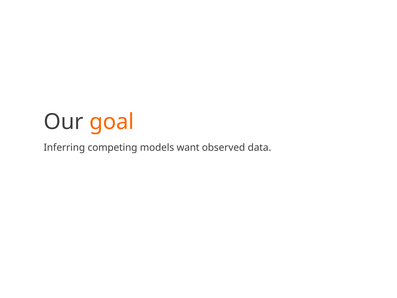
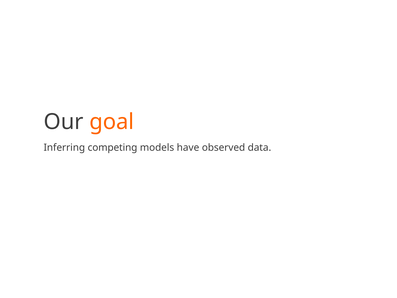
want: want -> have (188, 147)
